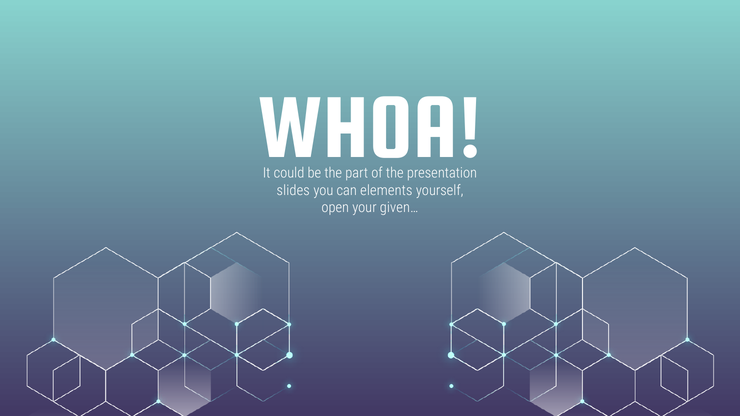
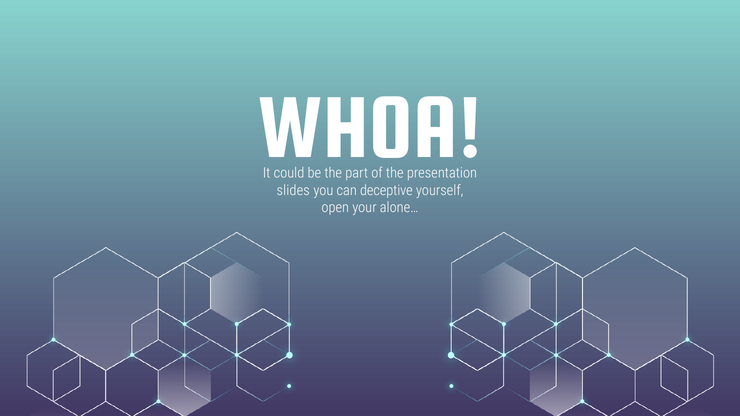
elements: elements -> deceptive (386, 190)
given…: given… -> alone… (399, 208)
